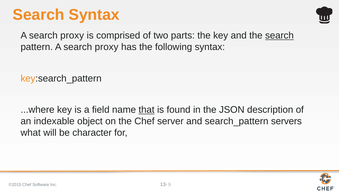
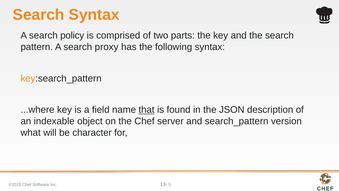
proxy: proxy -> policy (72, 36)
search underline: present -> none (279, 36)
servers: servers -> version (286, 121)
